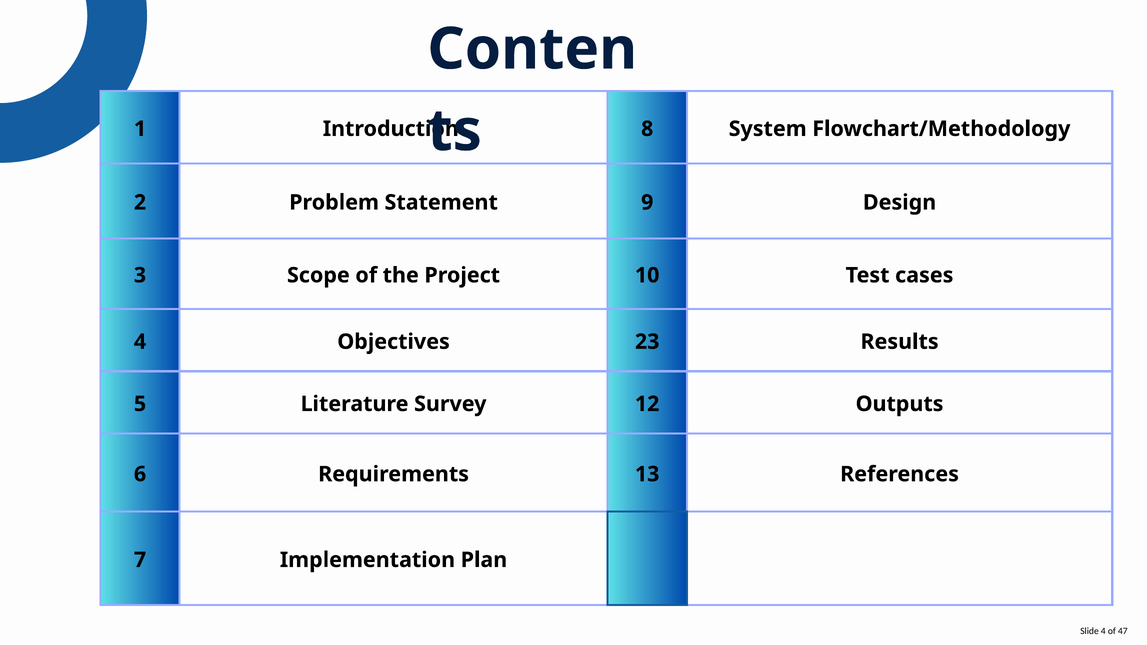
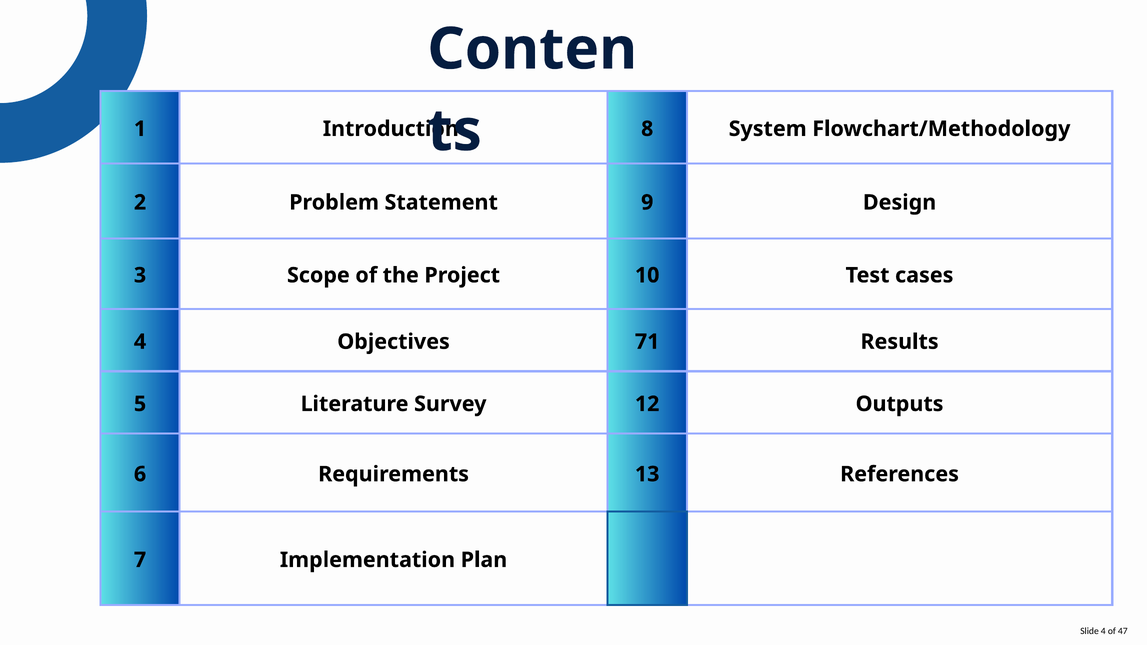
23: 23 -> 71 (647, 342)
